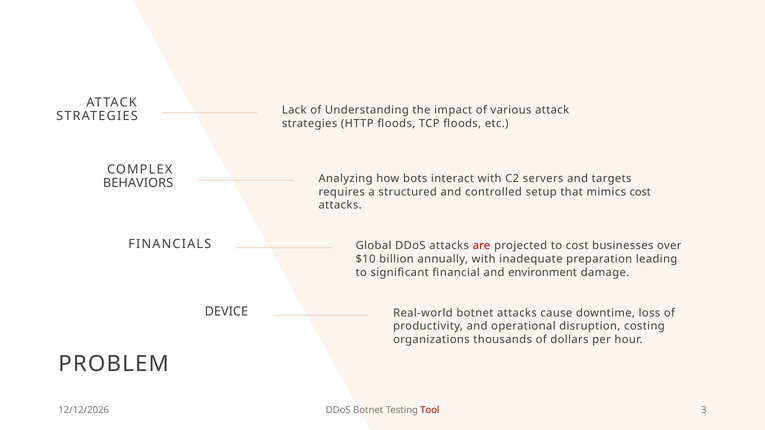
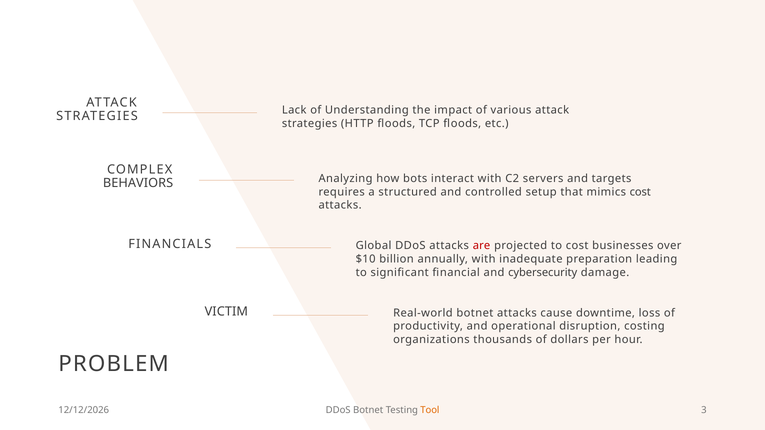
environment: environment -> cybersecurity (543, 273)
DEVICE: DEVICE -> VICTIM (226, 312)
Tool colour: red -> orange (430, 410)
